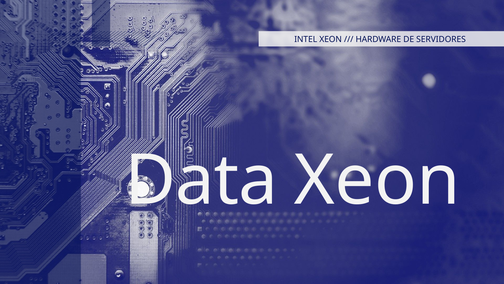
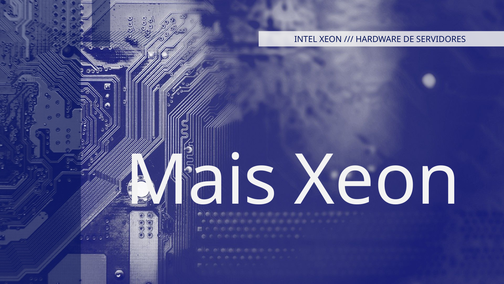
Data: Data -> Mais (201, 180)
